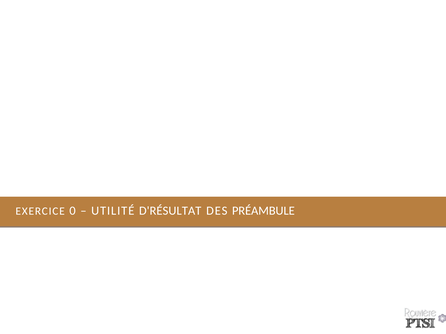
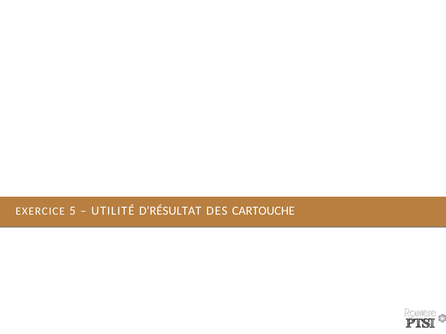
0: 0 -> 5 (73, 211)
PRÉAMBULE: PRÉAMBULE -> CARTOUCHE (263, 211)
